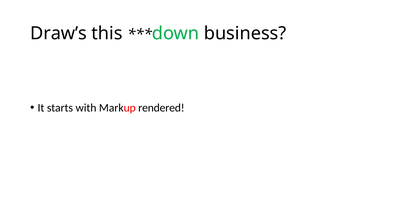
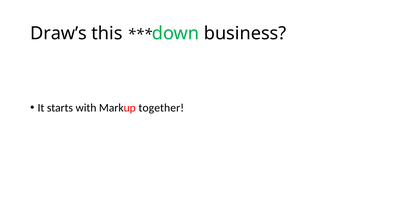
rendered: rendered -> together (161, 108)
